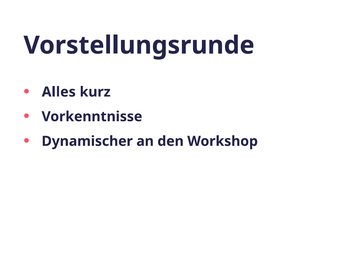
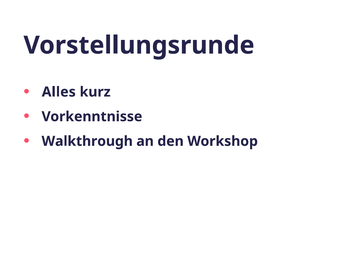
Dynamischer: Dynamischer -> Walkthrough (87, 141)
